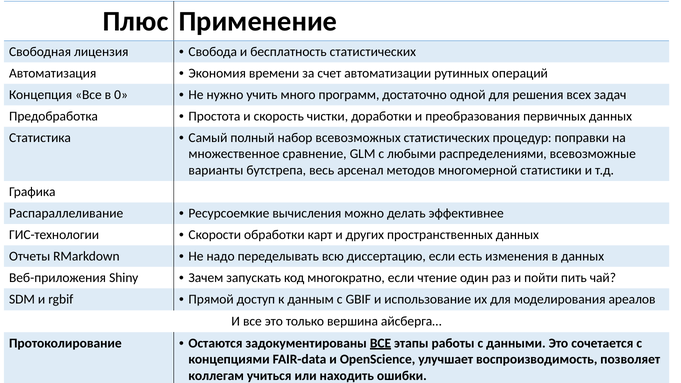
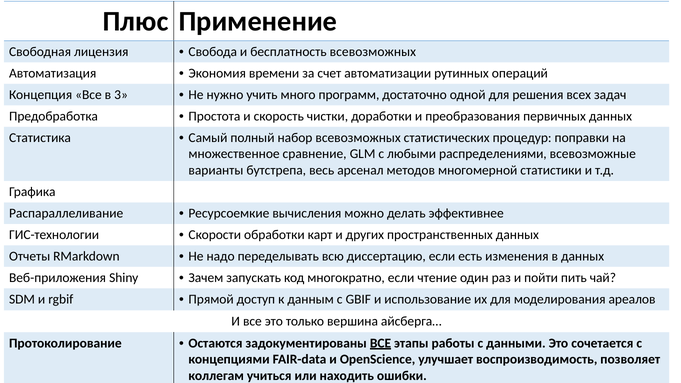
бесплатность статистических: статистических -> всевозможных (373, 52)
0: 0 -> 3 (121, 95)
